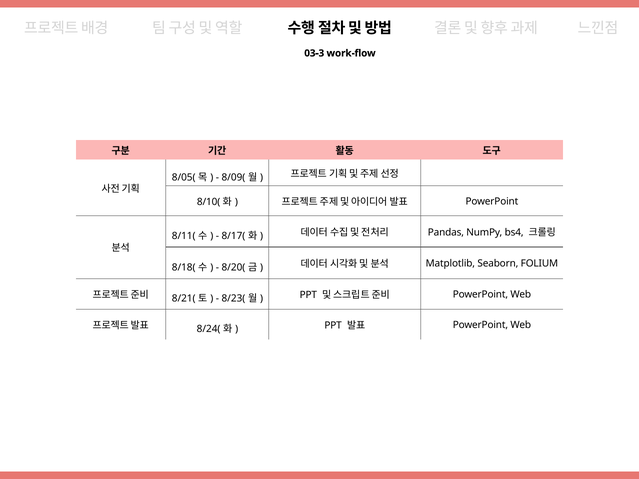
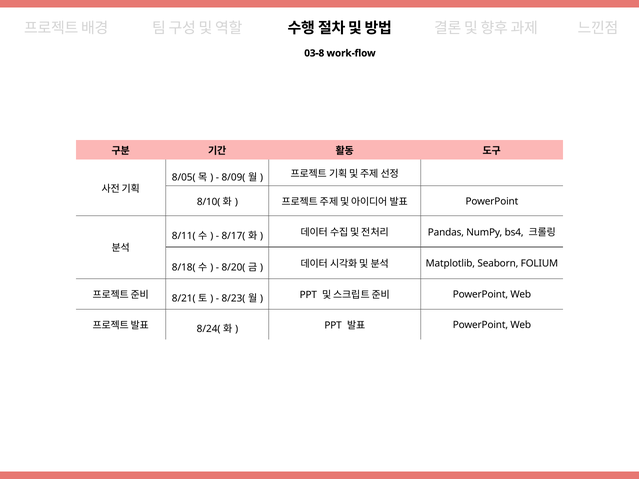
03-3: 03-3 -> 03-8 (314, 53)
